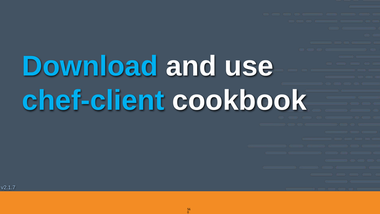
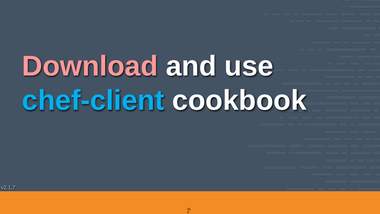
Download colour: light blue -> pink (90, 66)
